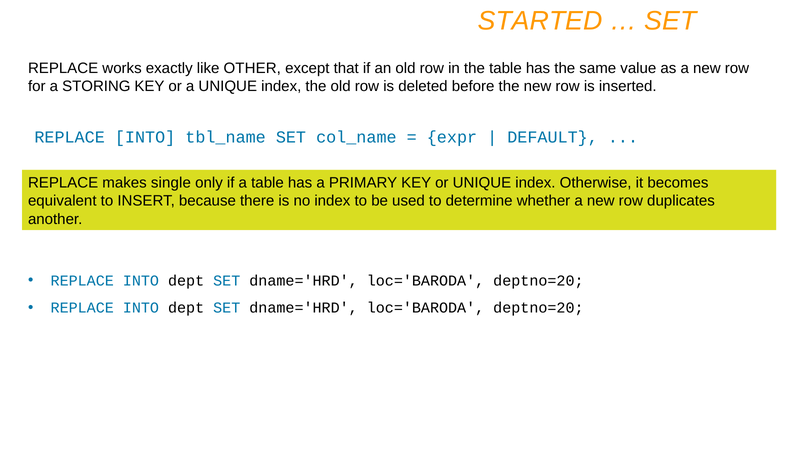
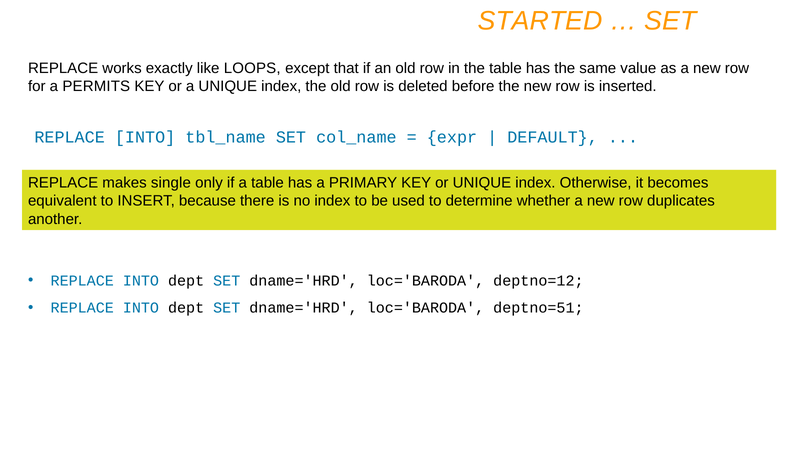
OTHER: OTHER -> LOOPS (252, 68)
STORING: STORING -> PERMITS (96, 86)
deptno=20: deptno=20 -> deptno=12 (538, 281)
deptno=20: deptno=20 -> deptno=51 (538, 308)
